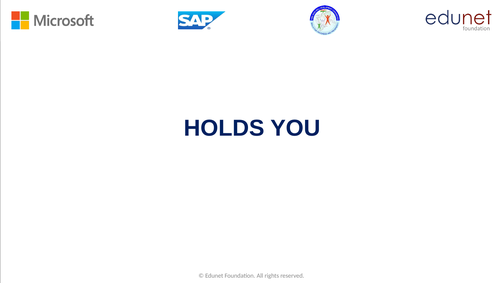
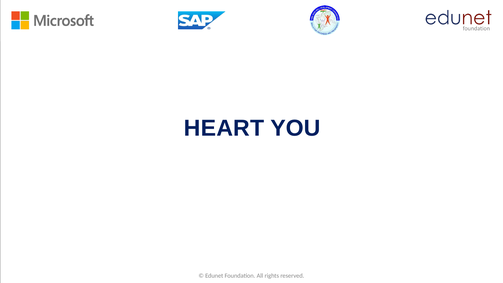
HOLDS: HOLDS -> HEART (224, 128)
